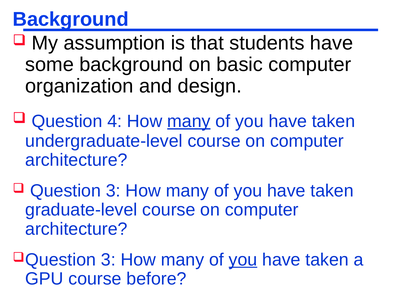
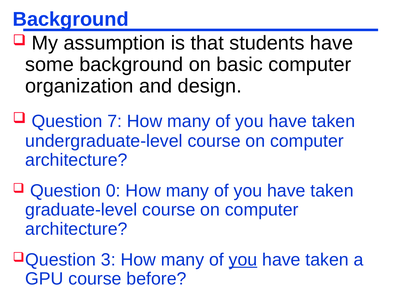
4: 4 -> 7 (115, 121)
many underline: present -> none (189, 121)
3: 3 -> 0 (113, 190)
